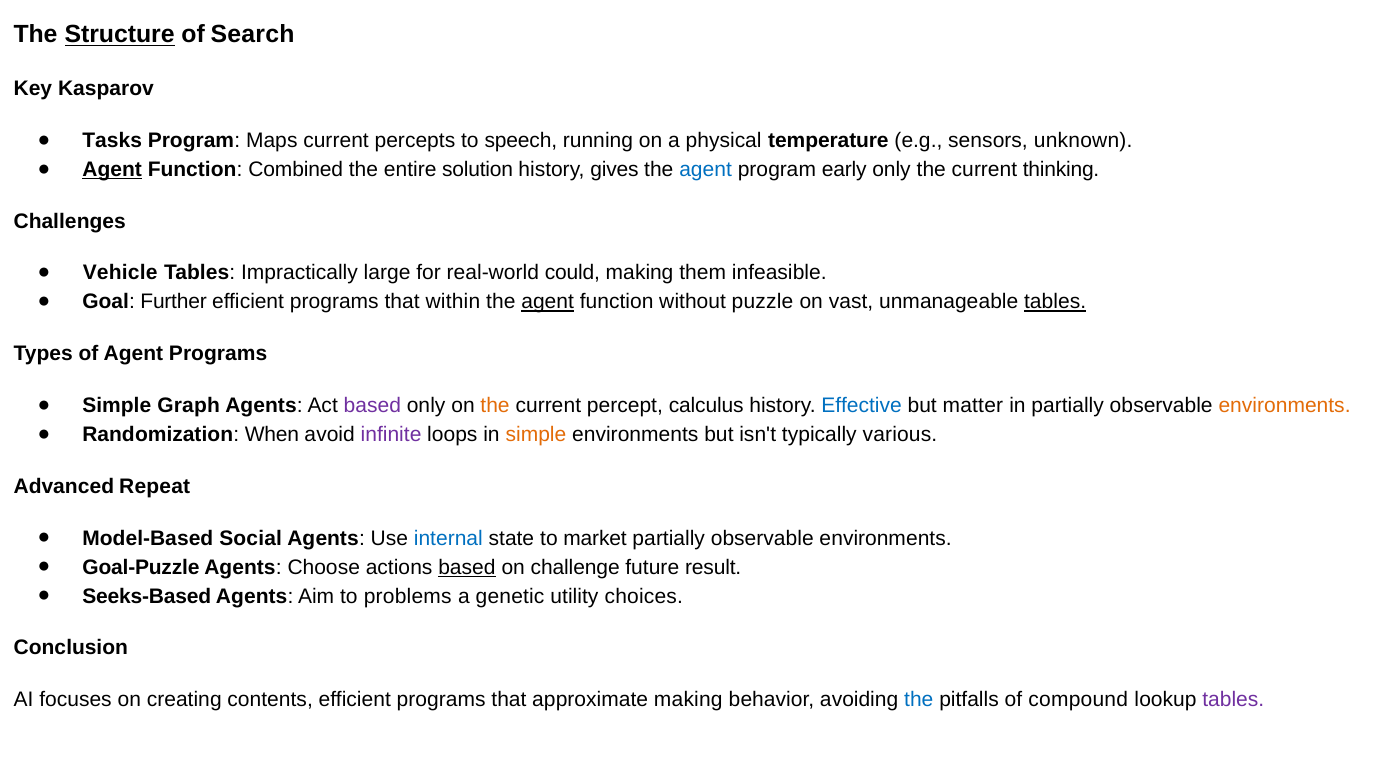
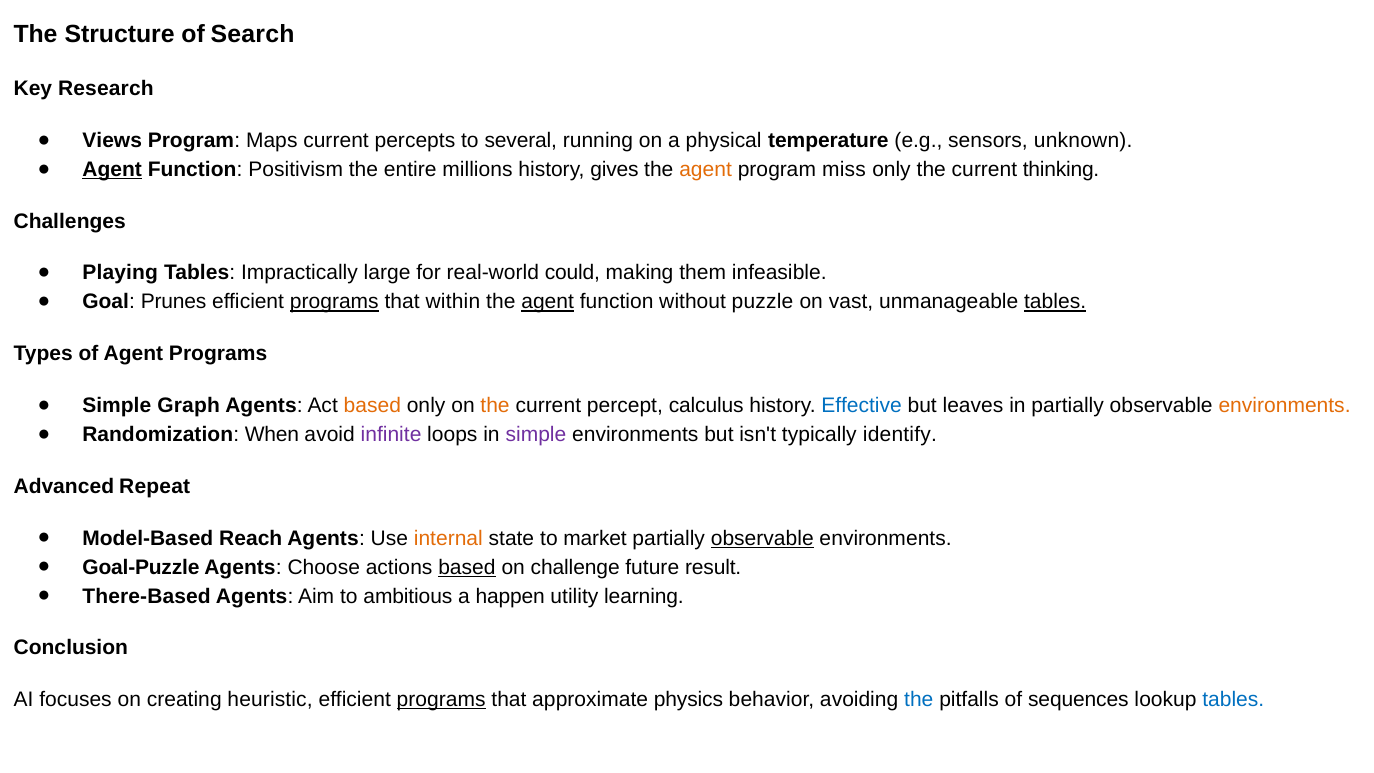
Structure underline: present -> none (120, 35)
Kasparov: Kasparov -> Research (106, 89)
Tasks: Tasks -> Views (112, 140)
speech: speech -> several (521, 140)
Combined: Combined -> Positivism (296, 169)
solution: solution -> millions (477, 169)
agent colour: blue -> orange (706, 169)
early: early -> miss (844, 169)
Vehicle: Vehicle -> Playing (120, 273)
Further: Further -> Prunes (174, 302)
programs underline: none -> present (334, 302)
based colour: purple -> orange (372, 406)
matter: matter -> leaves (973, 406)
simple colour: orange -> purple (536, 435)
various: various -> identify (900, 435)
Social: Social -> Reach (251, 538)
internal colour: blue -> orange (448, 538)
observable underline: none -> present (762, 538)
Seeks-Based: Seeks-Based -> There-Based (147, 596)
problems: problems -> ambitious (408, 596)
genetic: genetic -> happen (510, 596)
choices: choices -> learning (644, 596)
contents: contents -> heuristic (270, 700)
programs underline: none -> present (441, 700)
approximate making: making -> physics (688, 700)
compound: compound -> sequences (1078, 700)
tables colour: purple -> blue (1233, 700)
